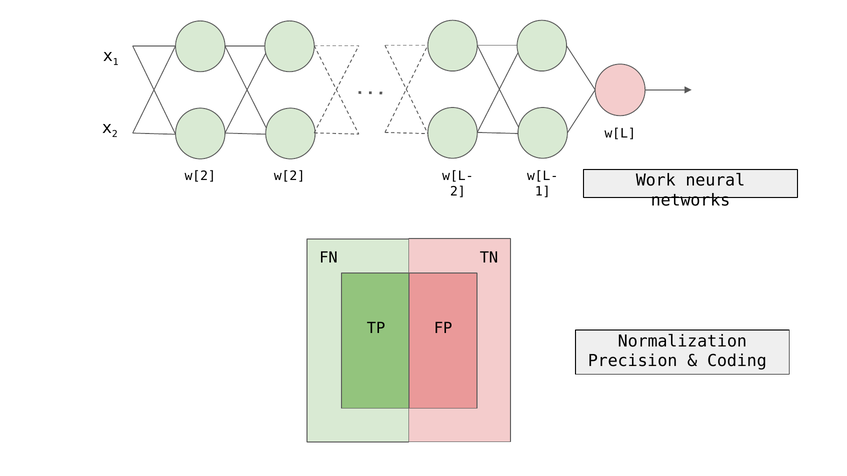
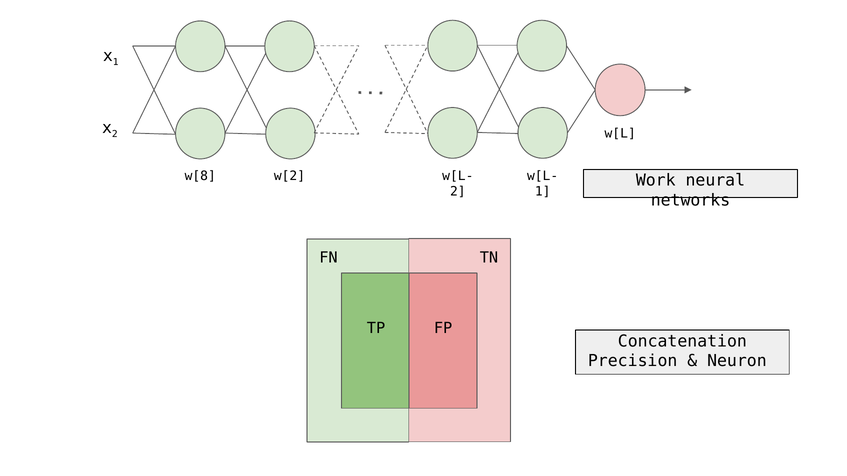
w[2: w[2 -> w[8 (200, 176)
Normalization: Normalization -> Concatenation (682, 341)
Coding: Coding -> Neuron (737, 361)
